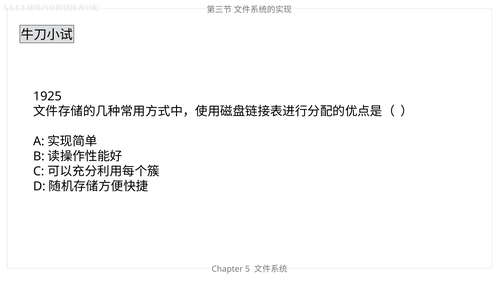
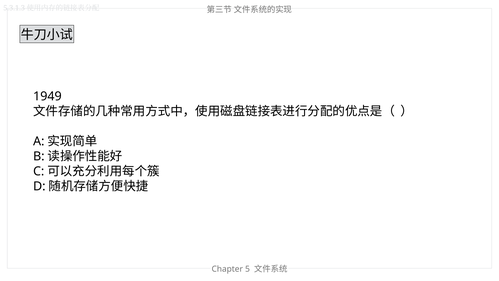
1925: 1925 -> 1949 (47, 96)
